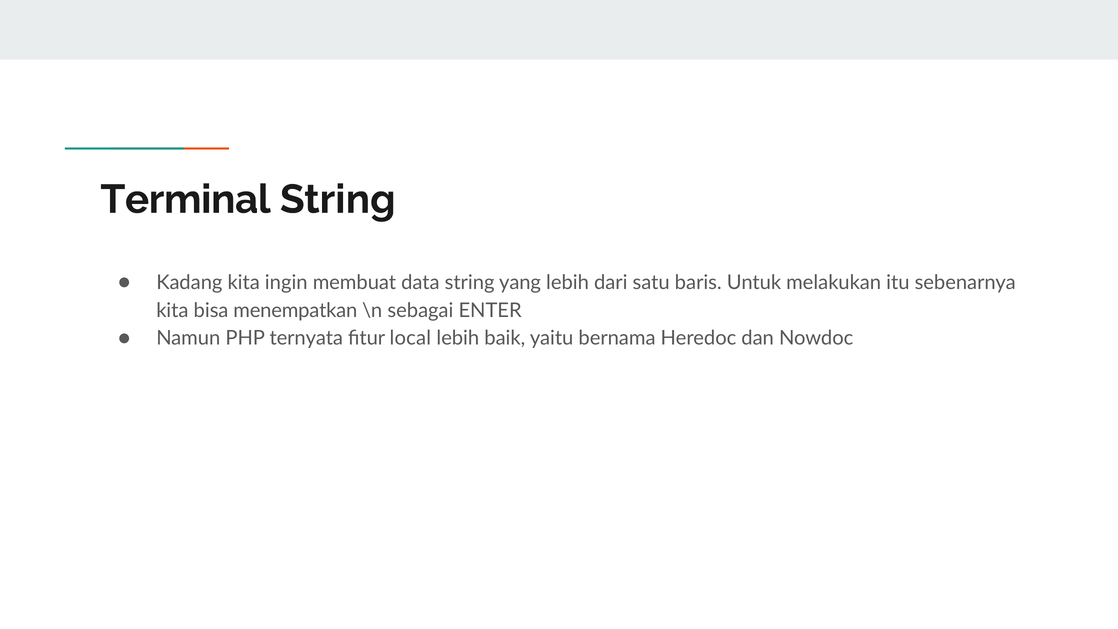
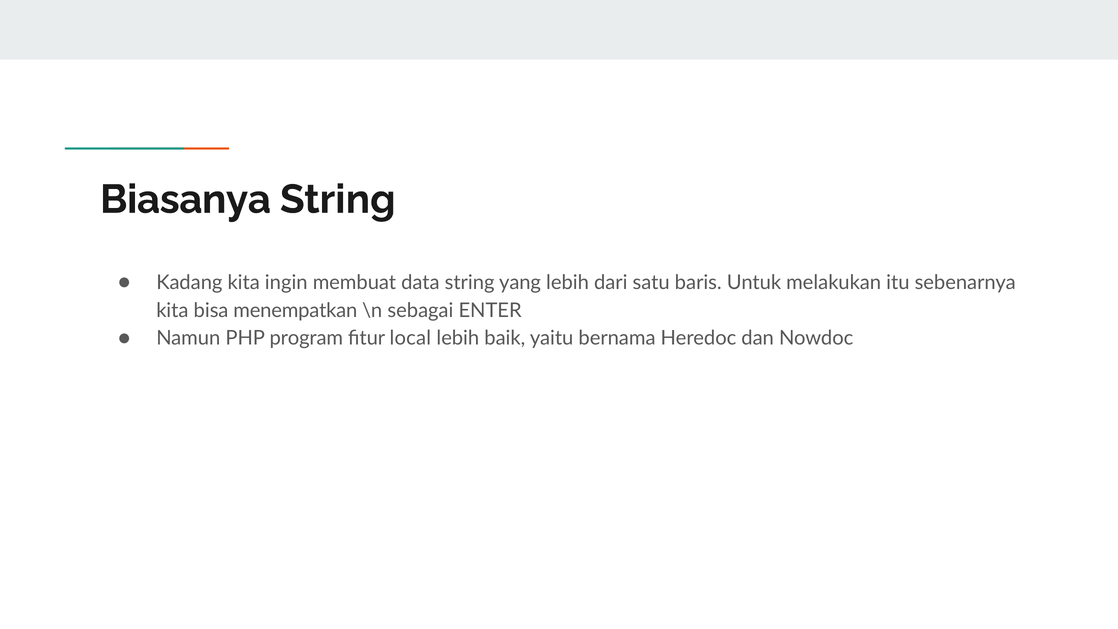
Terminal: Terminal -> Biasanya (186, 199)
ternyata: ternyata -> program (306, 338)
